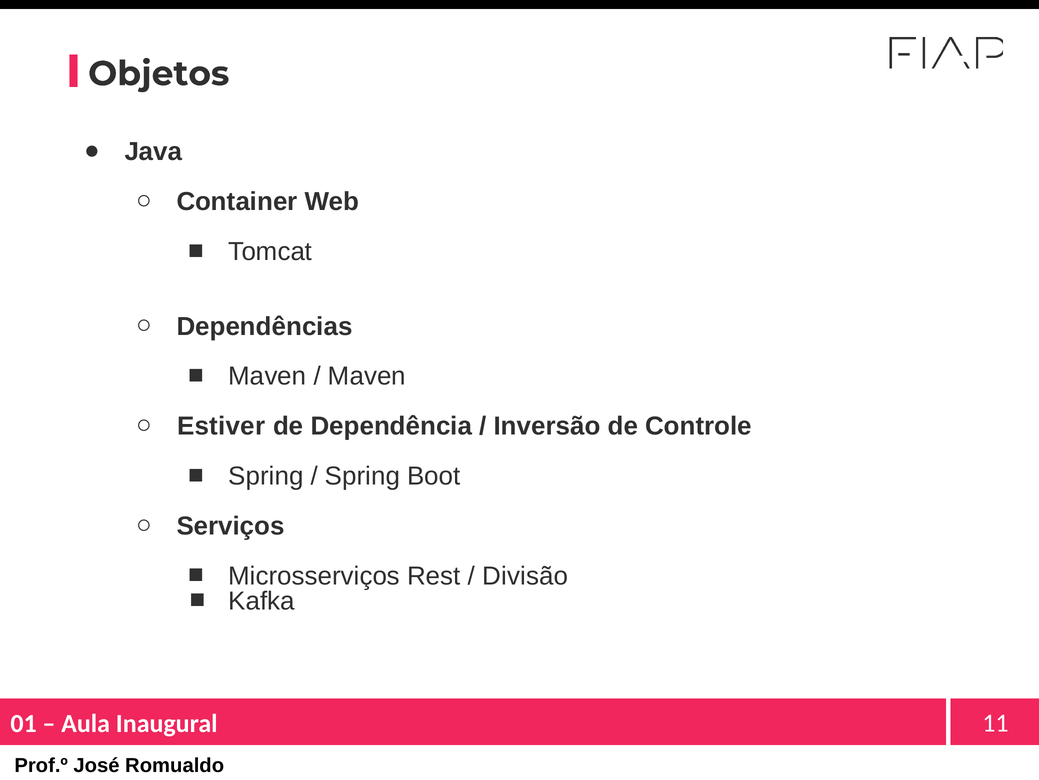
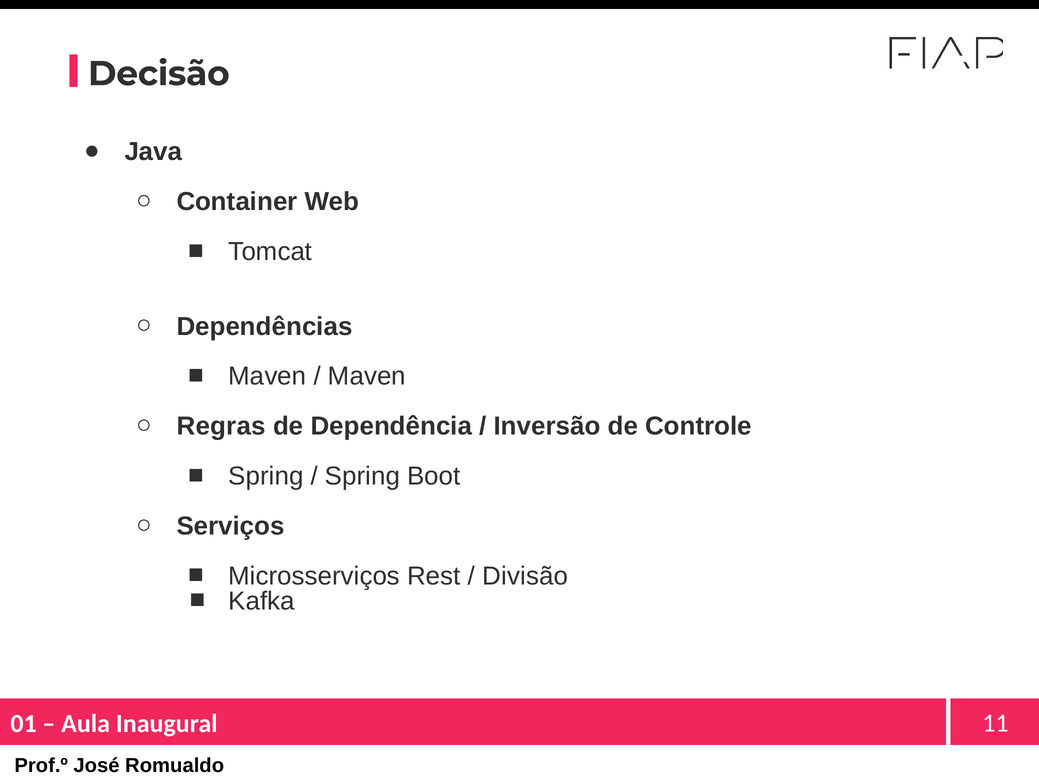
Objetos: Objetos -> Decisão (159, 74)
Estiver: Estiver -> Regras (221, 426)
